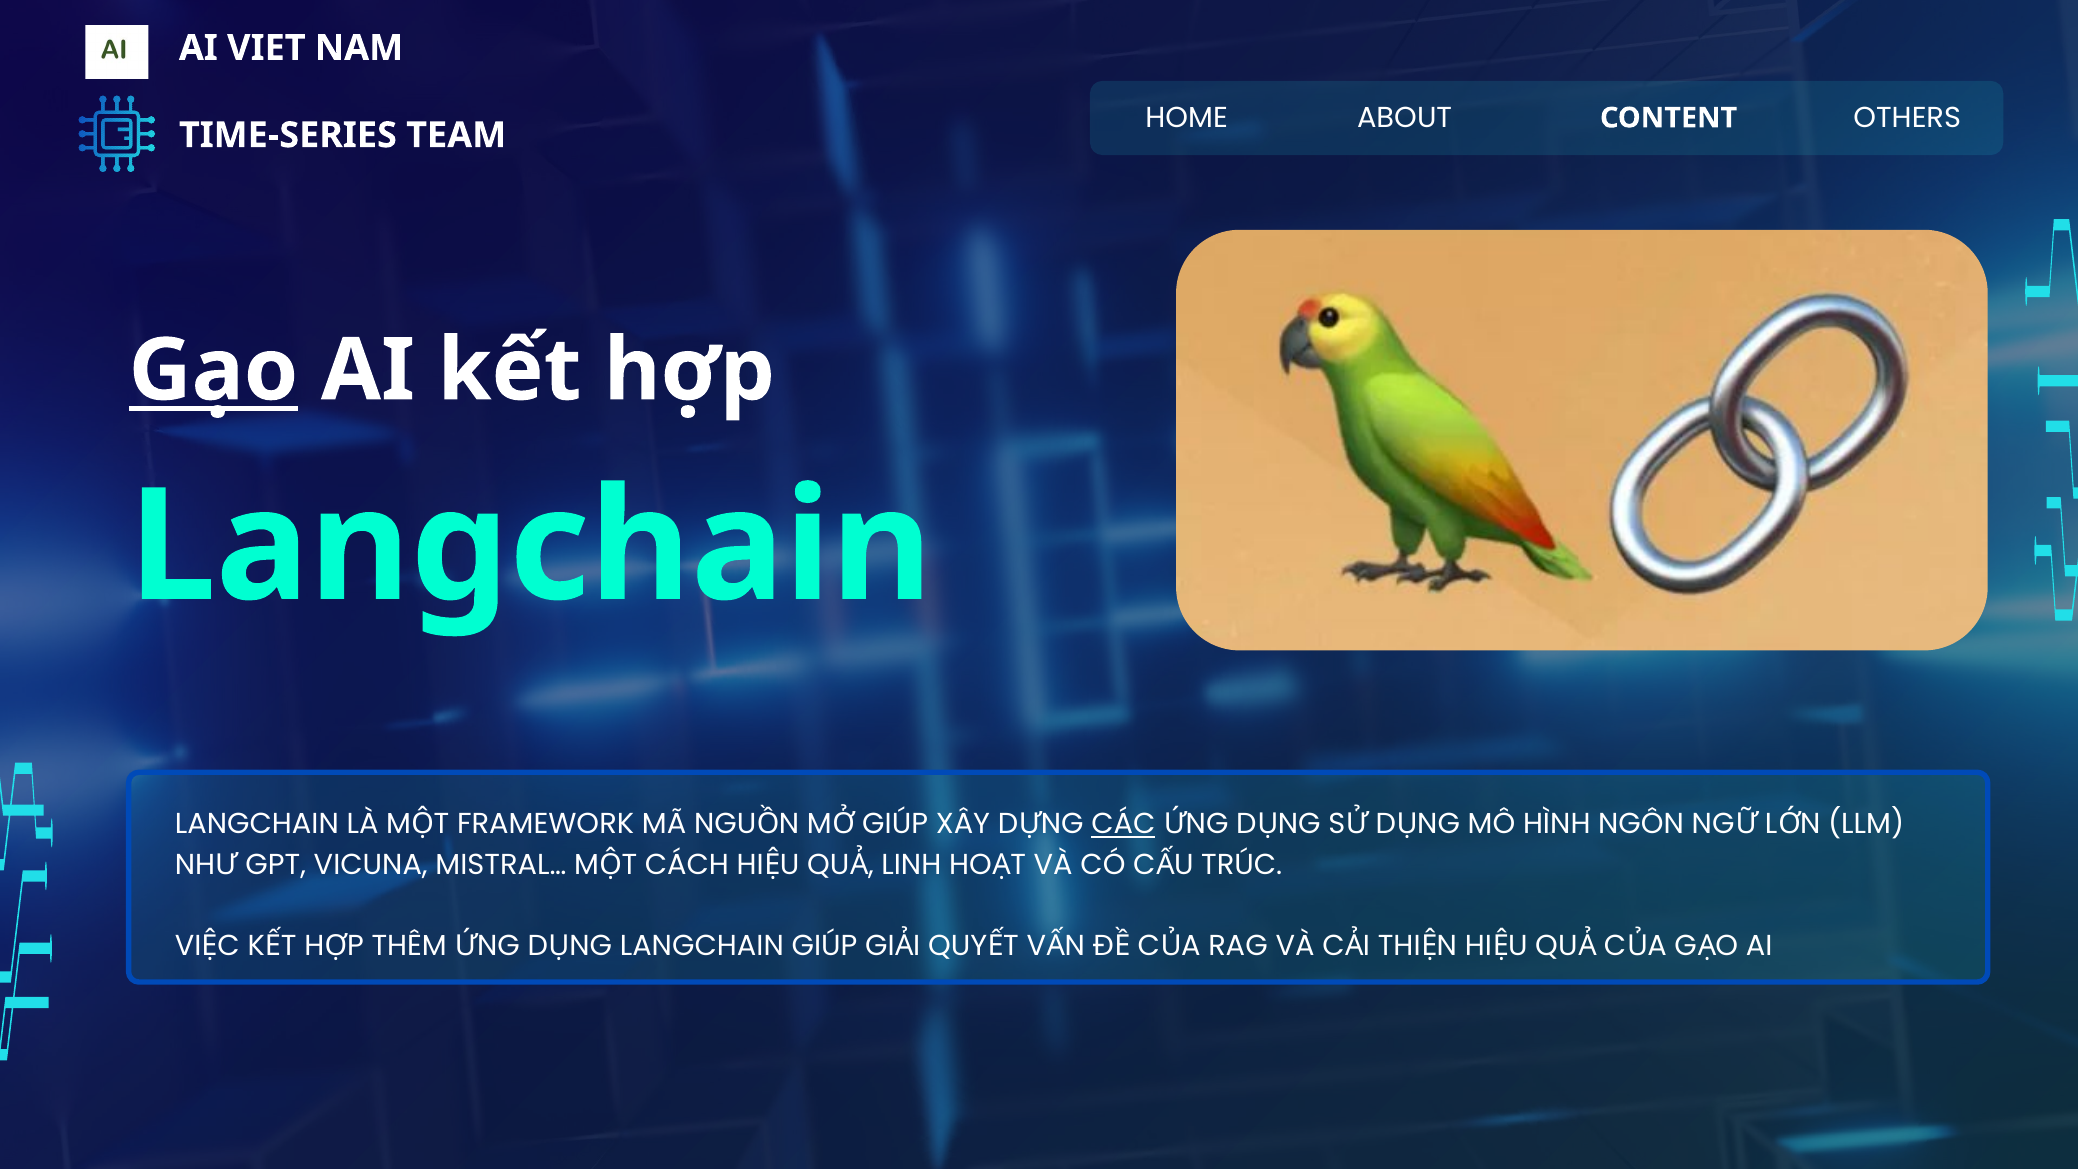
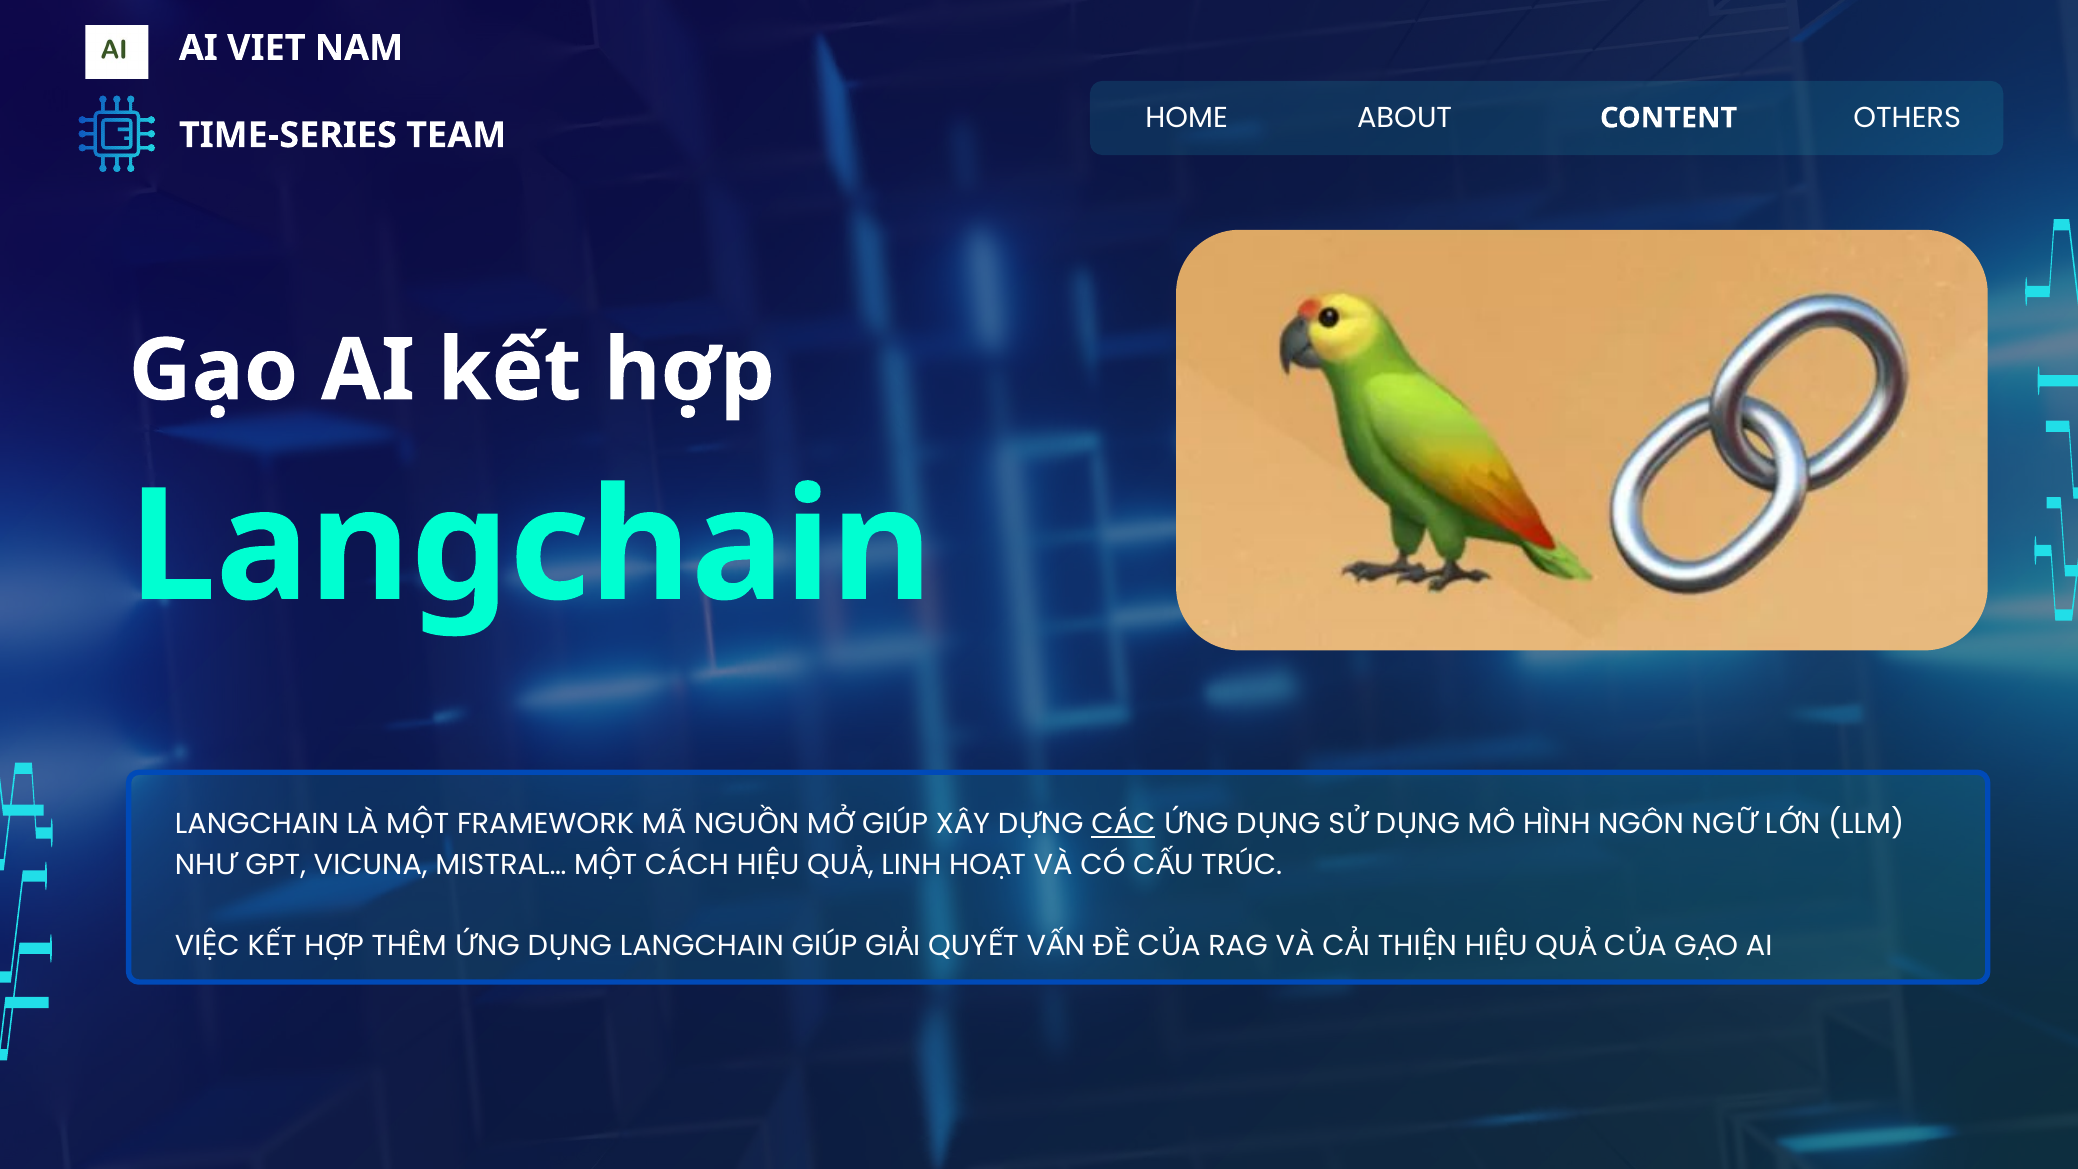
Gạo underline: present -> none (213, 371)
